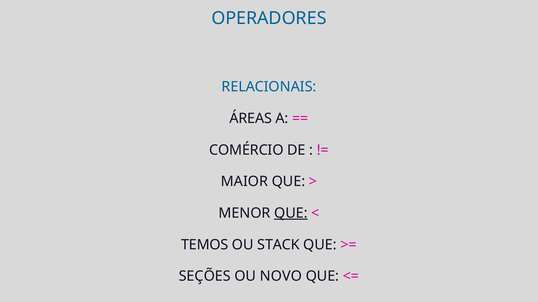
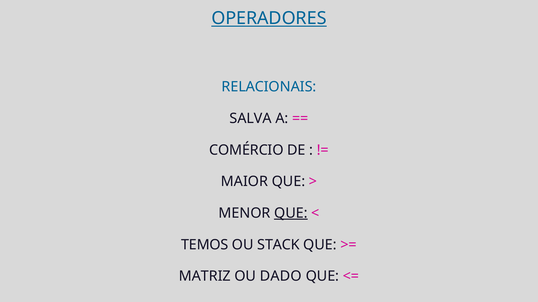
OPERADORES underline: none -> present (269, 18)
ÁREAS: ÁREAS -> SALVA (251, 119)
SEÇÕES: SEÇÕES -> MATRIZ (205, 277)
NOVO: NOVO -> DADO (281, 277)
